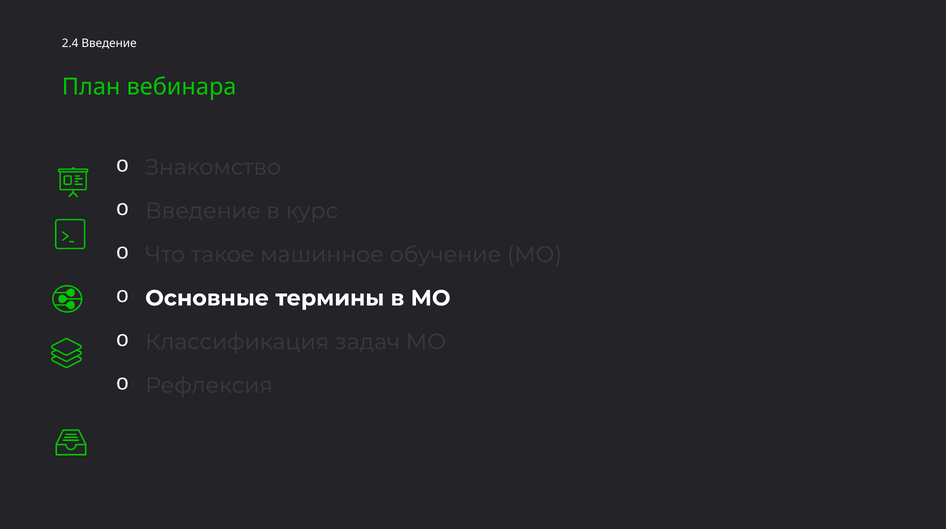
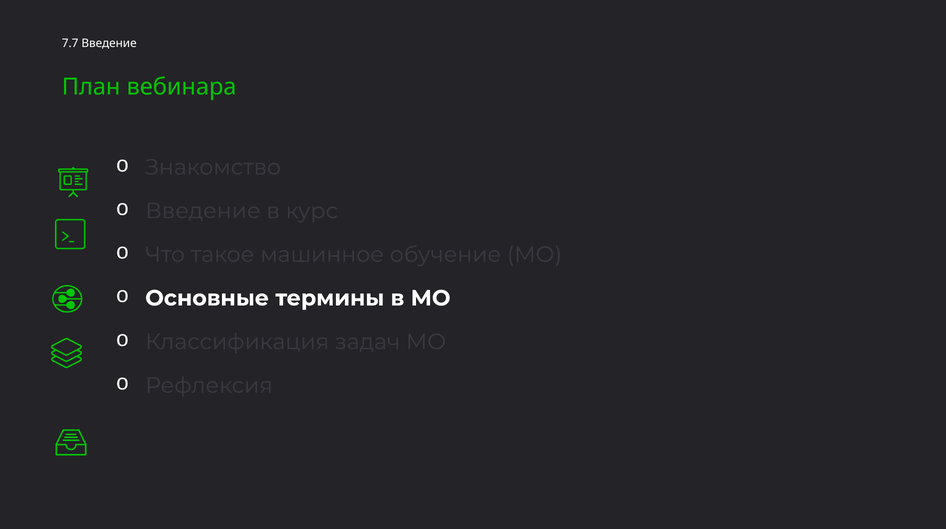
2.4: 2.4 -> 7.7 (70, 44)
